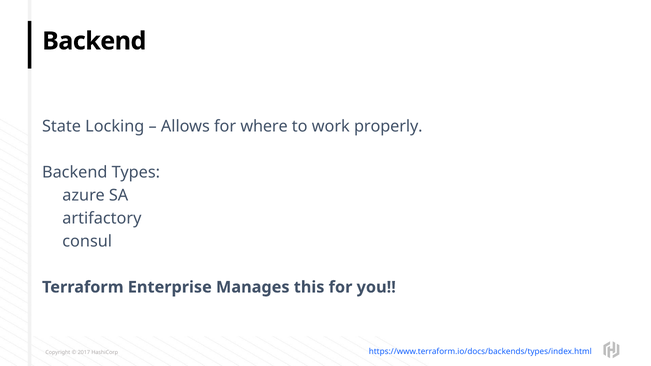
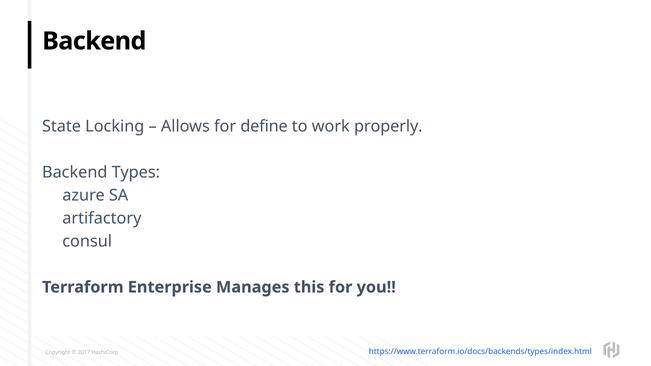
where: where -> define (264, 126)
